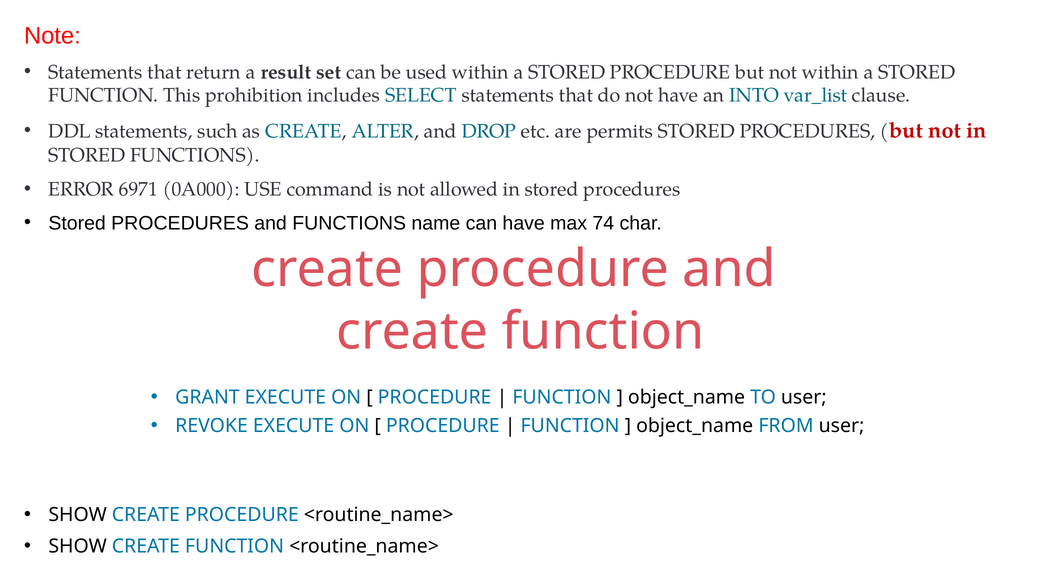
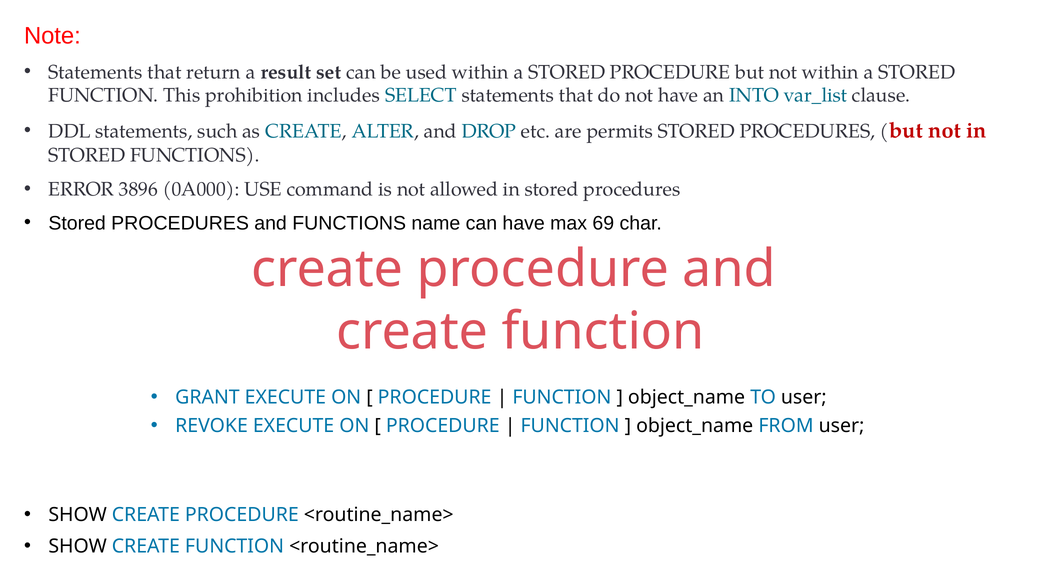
6971: 6971 -> 3896 (138, 189)
74: 74 -> 69 (603, 223)
